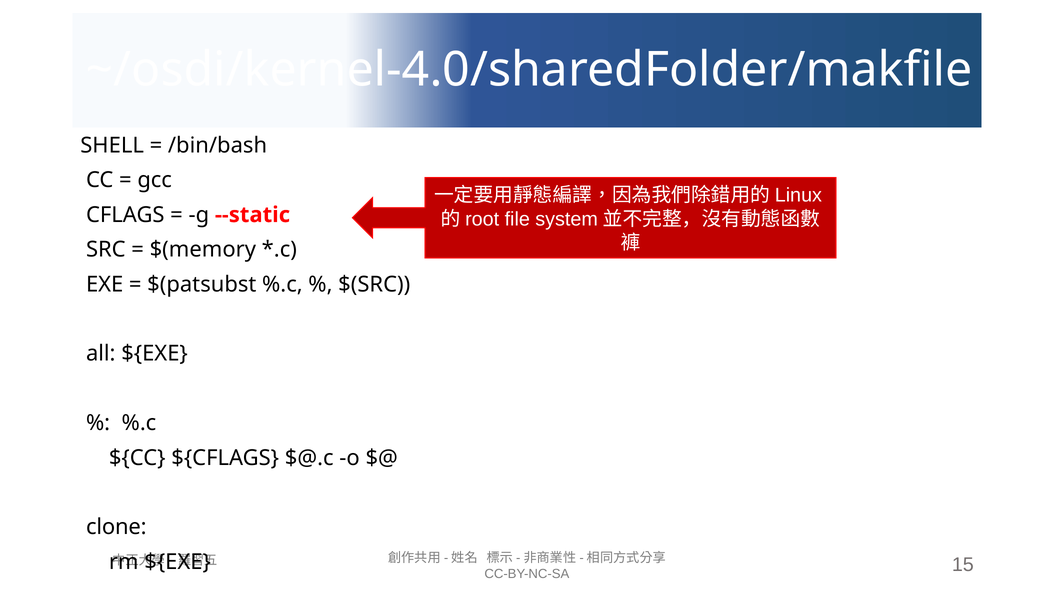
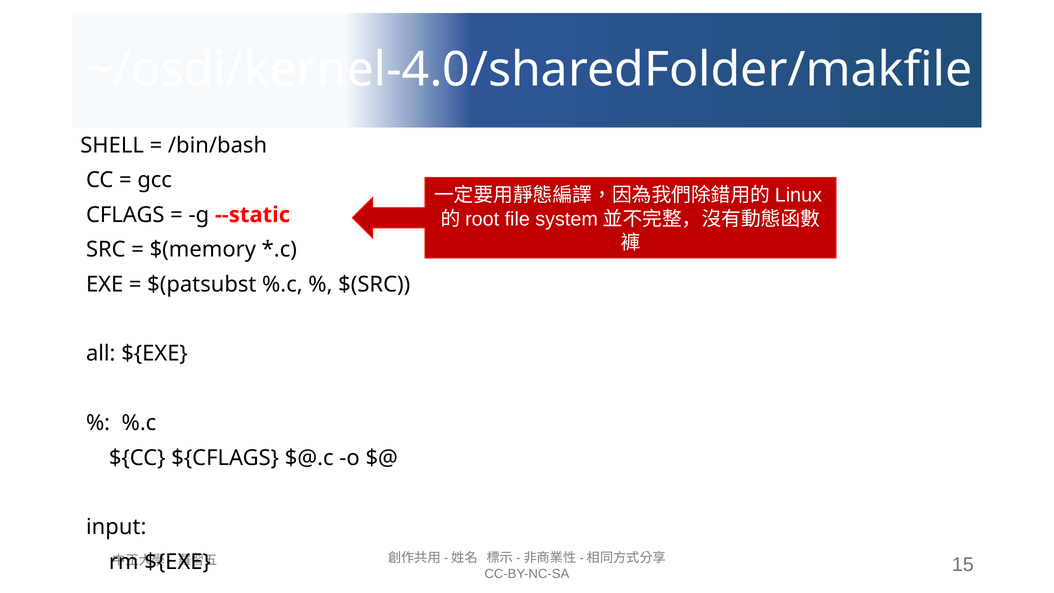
clone: clone -> input (116, 527)
